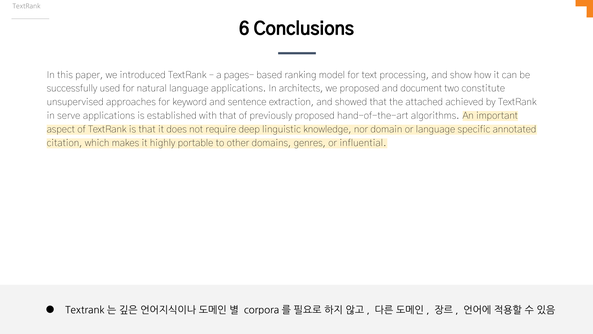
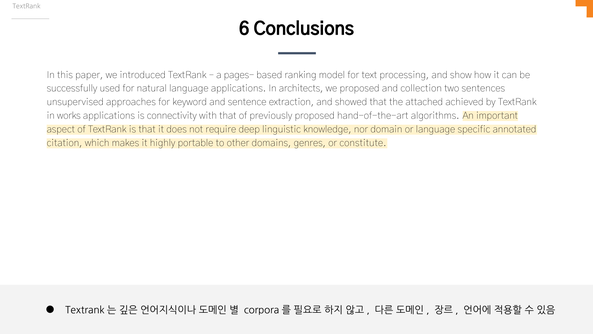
document: document -> collection (421, 88)
constitute: constitute -> sentences (483, 88)
serve: serve -> works (69, 116)
established: established -> connectivity (172, 116)
influential: influential -> constitute (363, 143)
